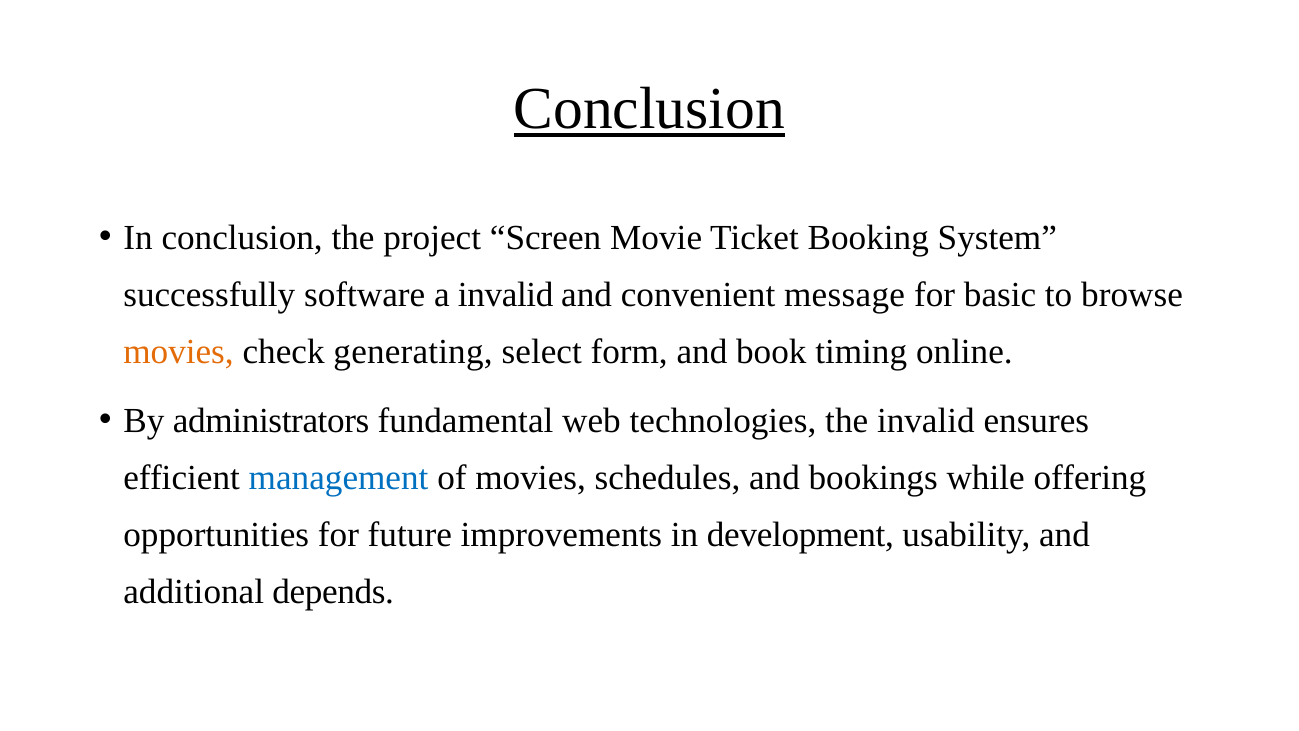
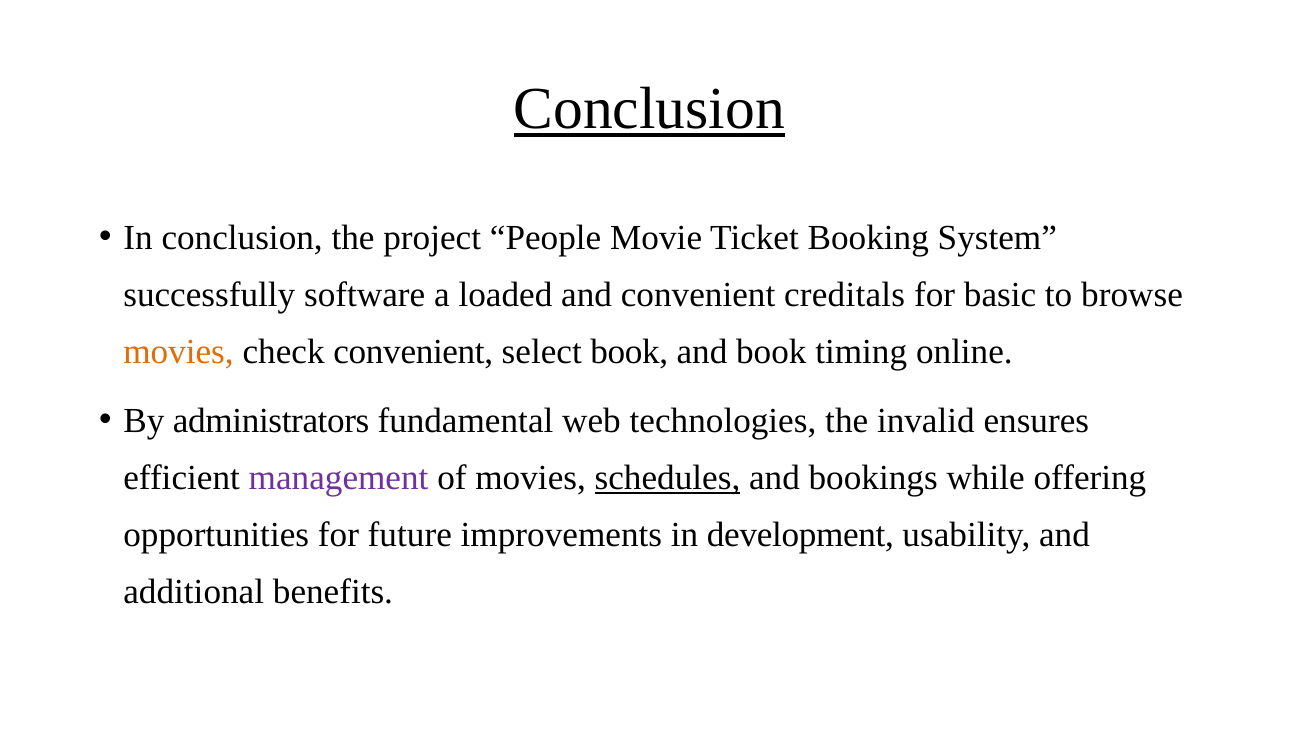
Screen: Screen -> People (546, 238)
a invalid: invalid -> loaded (505, 295)
message: message -> creditals (845, 295)
check generating: generating -> convenient (413, 352)
select form: form -> book (629, 352)
management colour: blue -> purple (339, 478)
schedules underline: none -> present (667, 478)
depends: depends -> benefits (333, 592)
